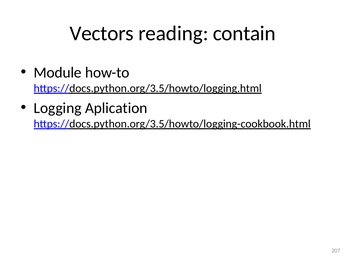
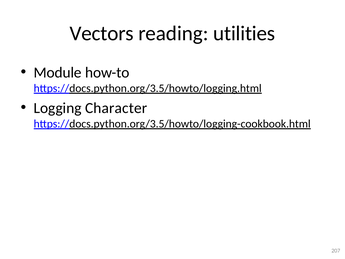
contain: contain -> utilities (244, 33)
Aplication: Aplication -> Character (116, 108)
